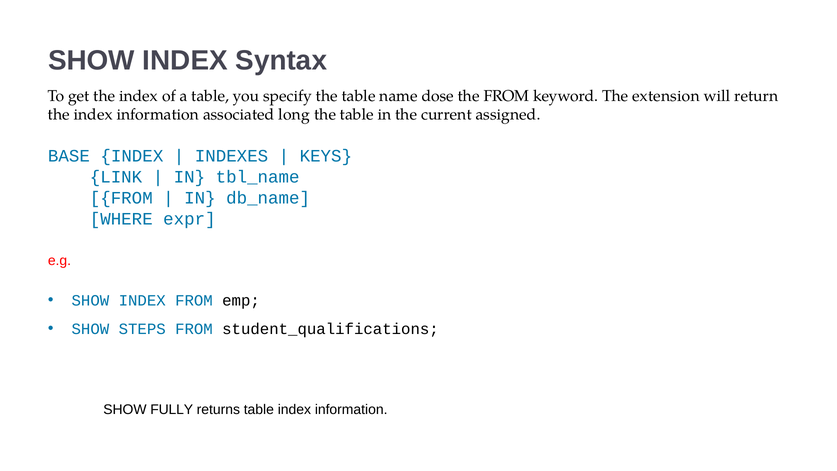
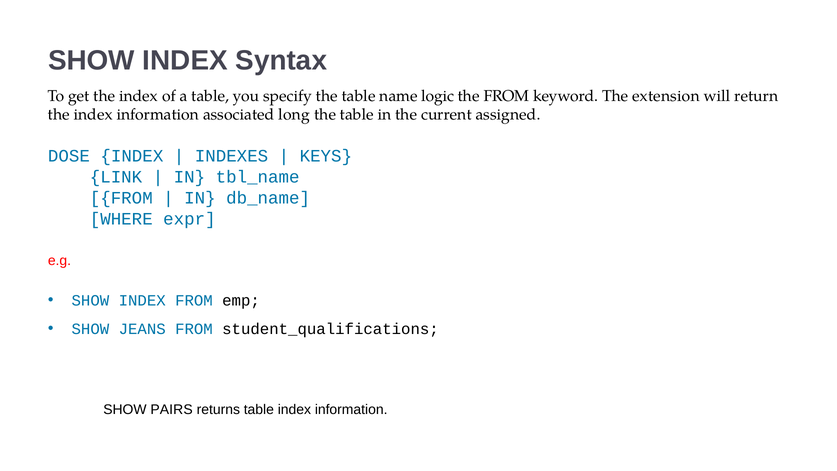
dose: dose -> logic (438, 96)
BASE: BASE -> DOSE (69, 156)
STEPS: STEPS -> JEANS (142, 329)
FULLY: FULLY -> PAIRS (172, 409)
